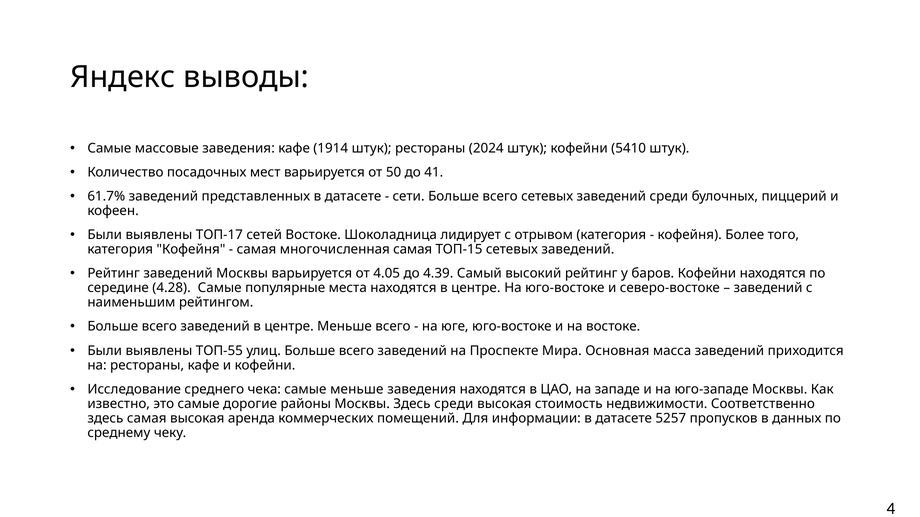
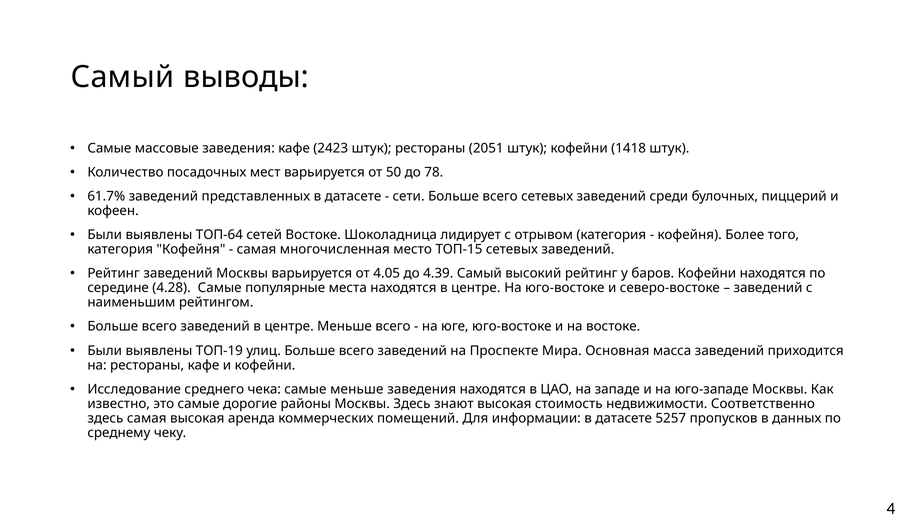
Яндекс: Яндекс -> Самый (123, 77)
1914: 1914 -> 2423 (331, 148)
2024: 2024 -> 2051 (486, 148)
5410: 5410 -> 1418 (629, 148)
41: 41 -> 78 (434, 172)
ТОП-17: ТОП-17 -> ТОП-64 (219, 235)
многочисленная самая: самая -> место (413, 250)
ТОП-55: ТОП-55 -> ТОП-19 (219, 351)
Здесь среди: среди -> знают (454, 404)
